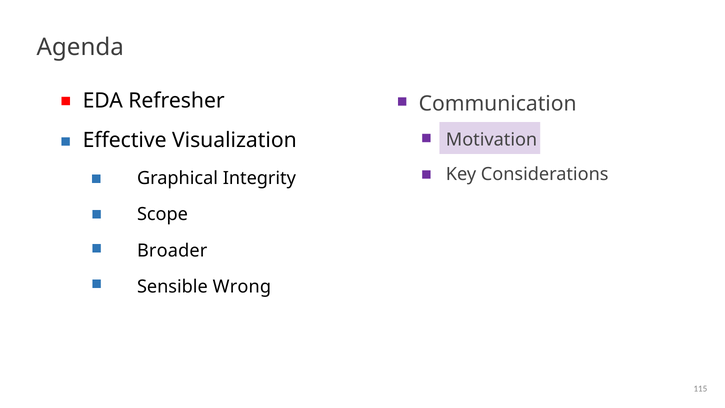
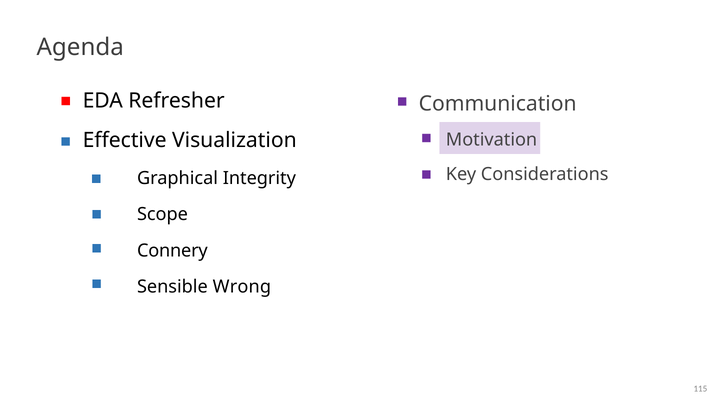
Broader: Broader -> Connery (172, 251)
